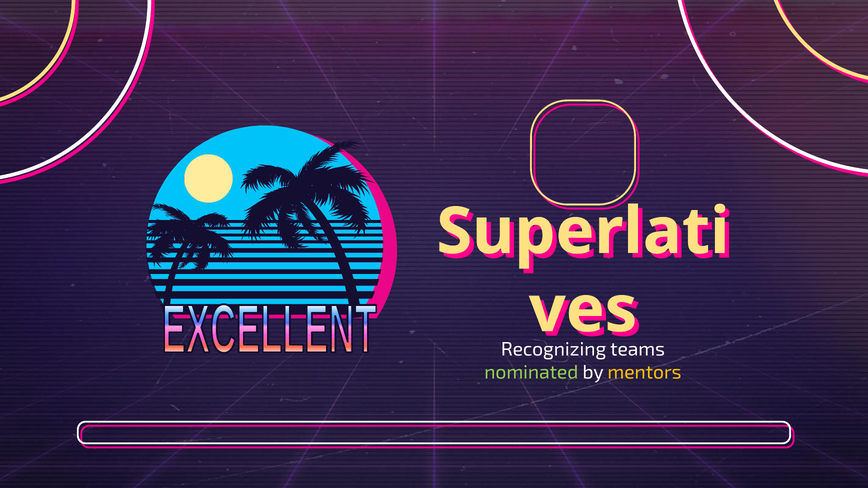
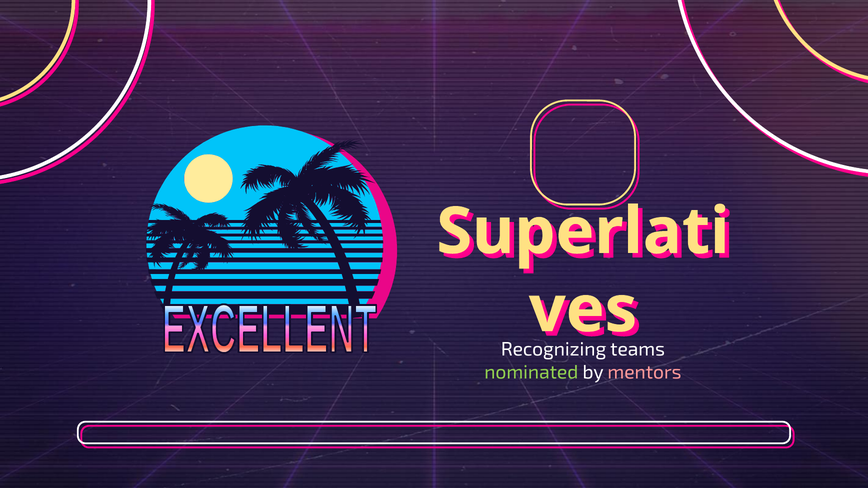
mentors colour: yellow -> pink (644, 373)
